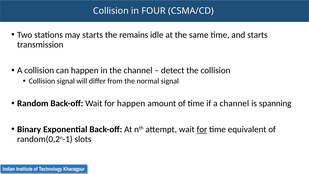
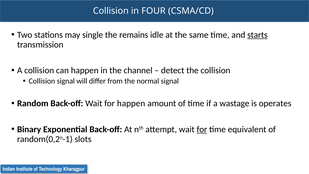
may starts: starts -> single (93, 35)
starts underline: none -> present (257, 35)
a channel: channel -> wastage (234, 103)
spanning: spanning -> operates (275, 103)
